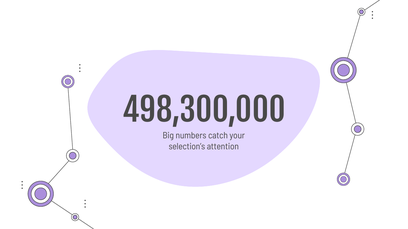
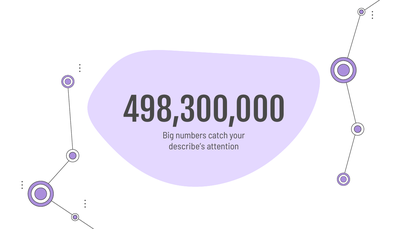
selection’s: selection’s -> describe’s (187, 147)
